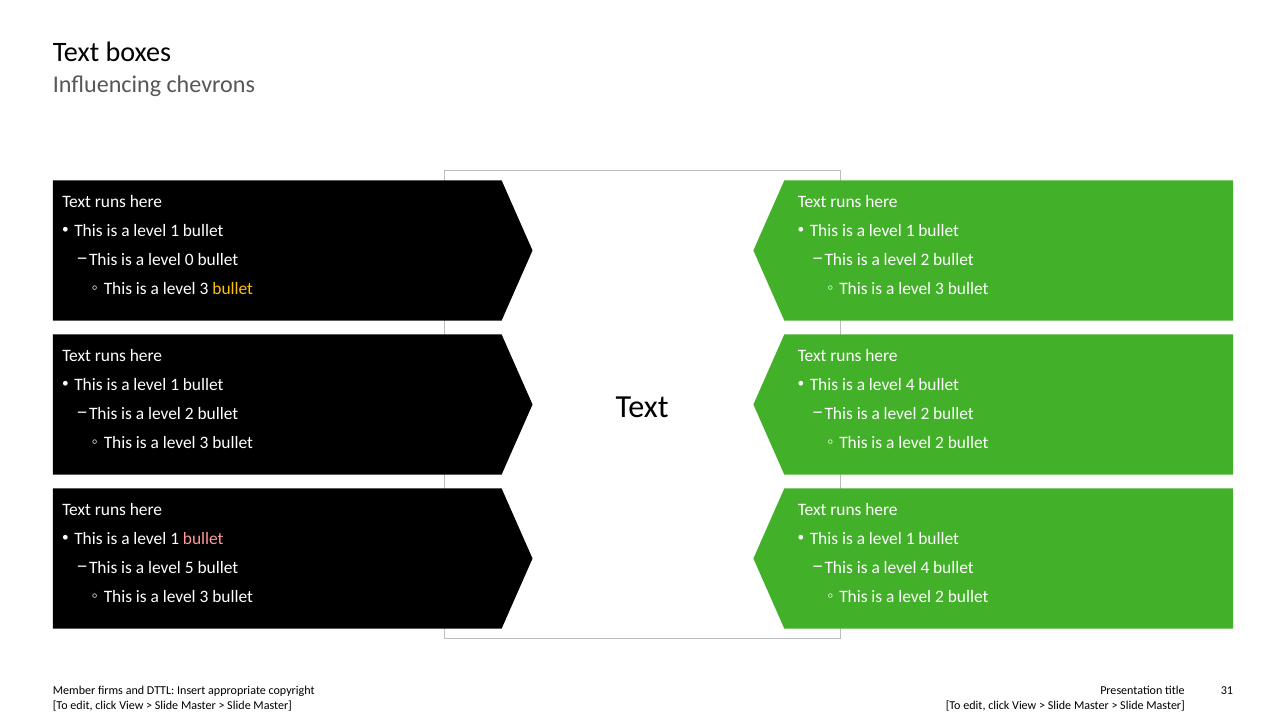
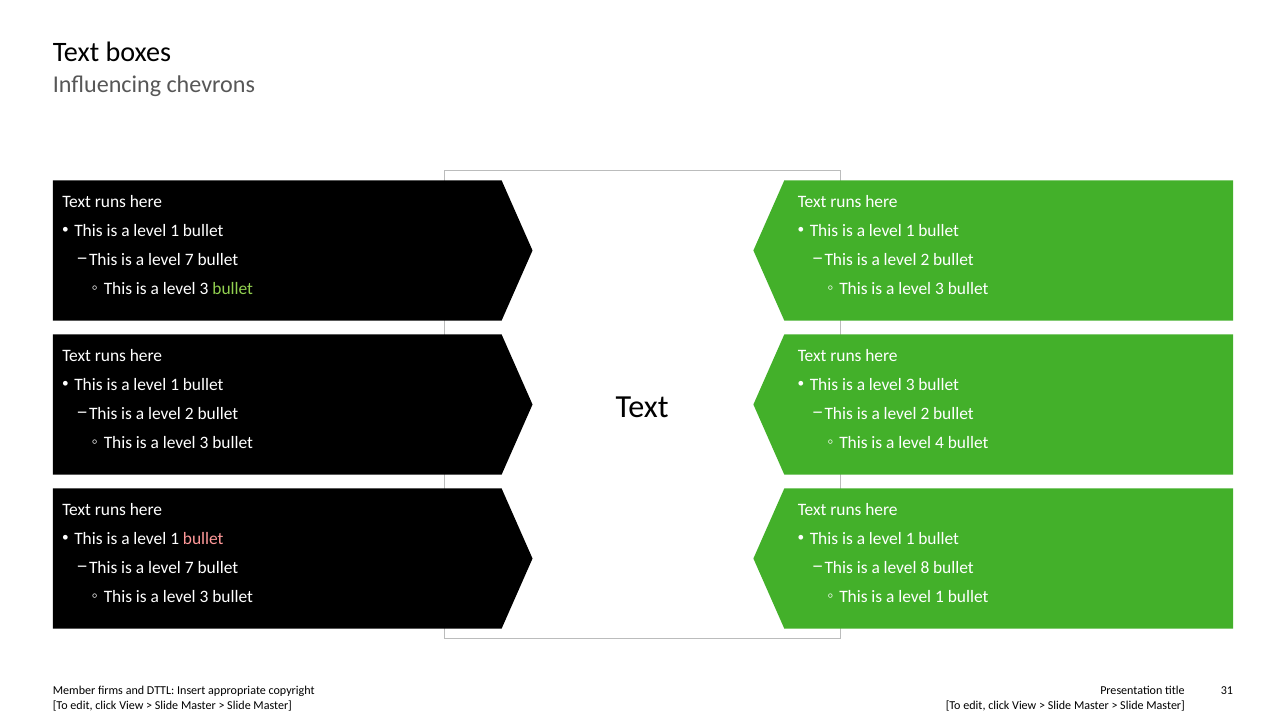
0: 0 -> 7 (189, 259)
bullet colour: yellow -> light green (233, 288)
4: 4 -> 3 (910, 385)
2: 2 -> 4 (940, 443)
5: 5 -> 7 (189, 568)
4: 4 -> 8 (925, 568)
2: 2 -> 1 (940, 597)
